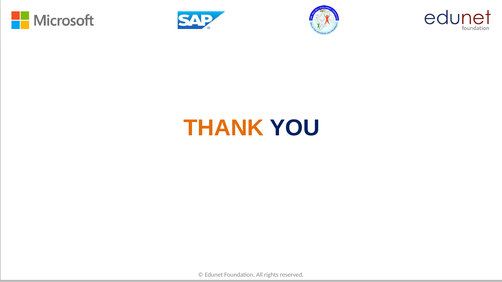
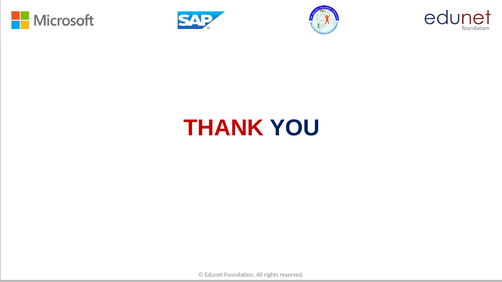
THANK colour: orange -> red (224, 128)
